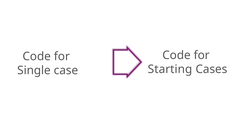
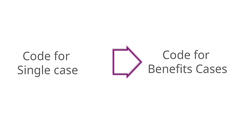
Starting: Starting -> Benefits (170, 69)
